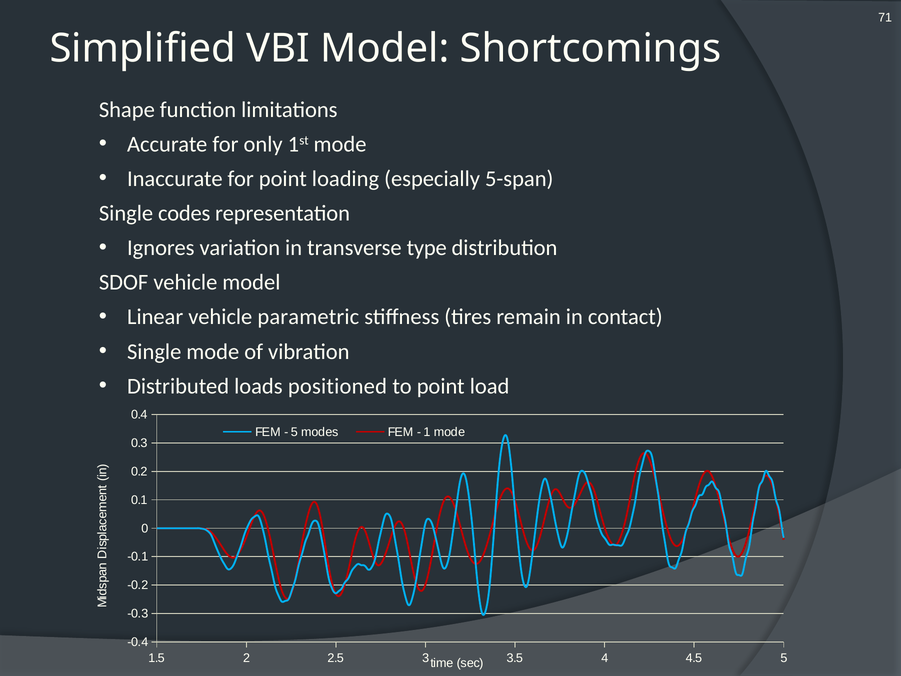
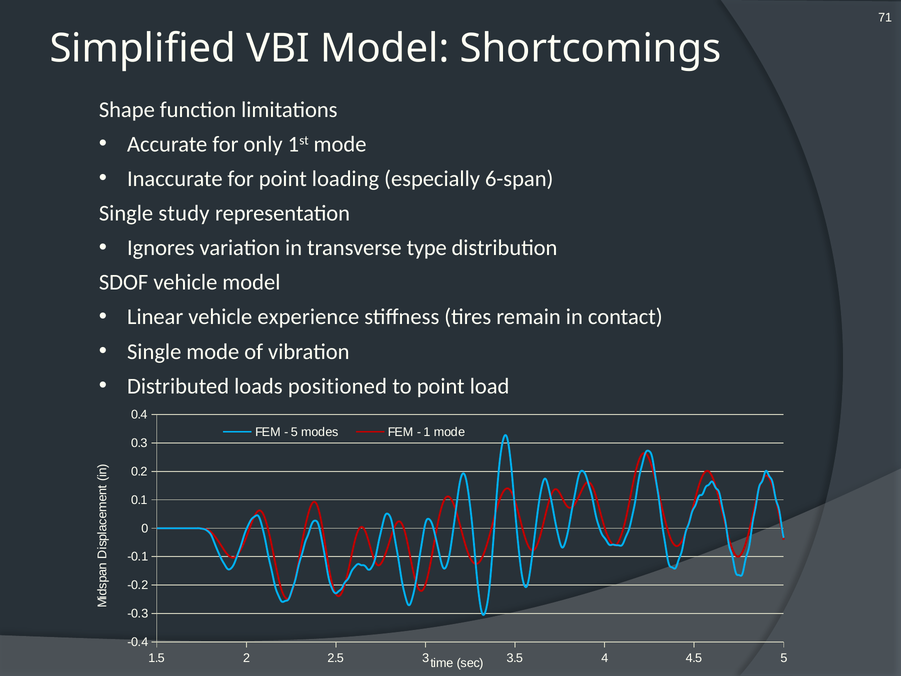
5-span: 5-span -> 6-span (519, 179)
codes: codes -> study (184, 213)
parametric: parametric -> experience (308, 317)
